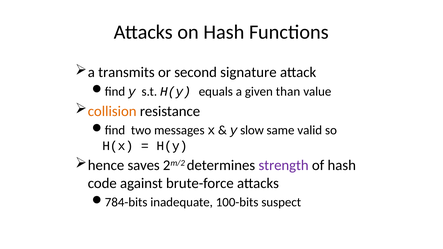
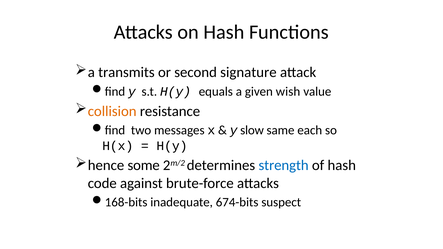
than: than -> wish (288, 92)
valid: valid -> each (310, 130)
saves: saves -> some (144, 166)
strength colour: purple -> blue (284, 166)
784-bits: 784-bits -> 168-bits (126, 202)
100-bits: 100-bits -> 674-bits (237, 202)
